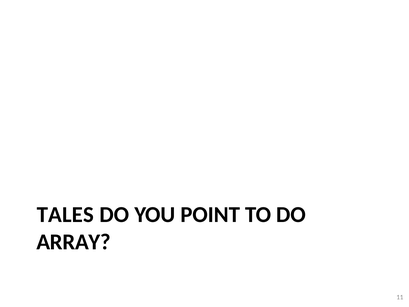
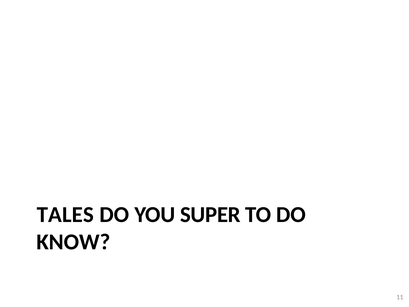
POINT: POINT -> SUPER (210, 214)
ARRAY: ARRAY -> KNOW (73, 242)
